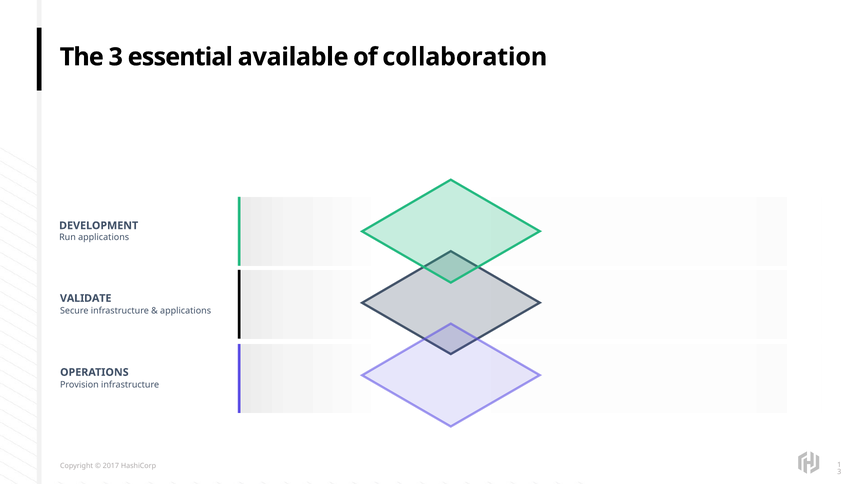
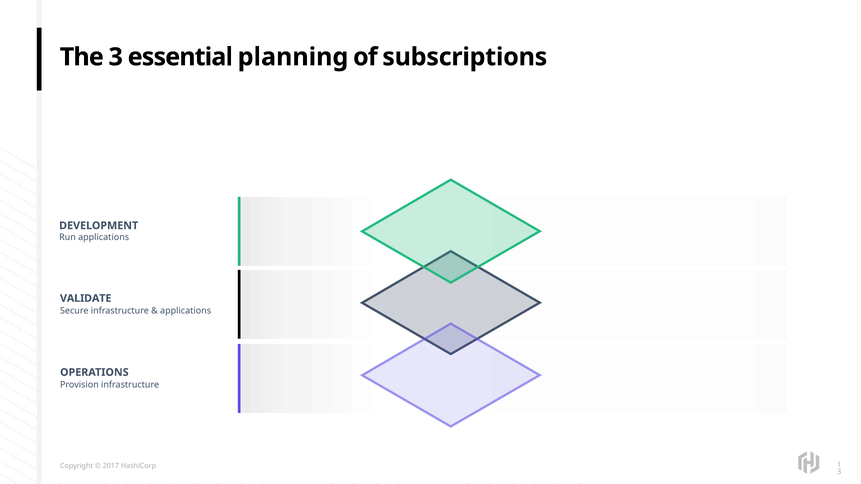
available: available -> planning (293, 57)
collaboration: collaboration -> subscriptions (465, 57)
